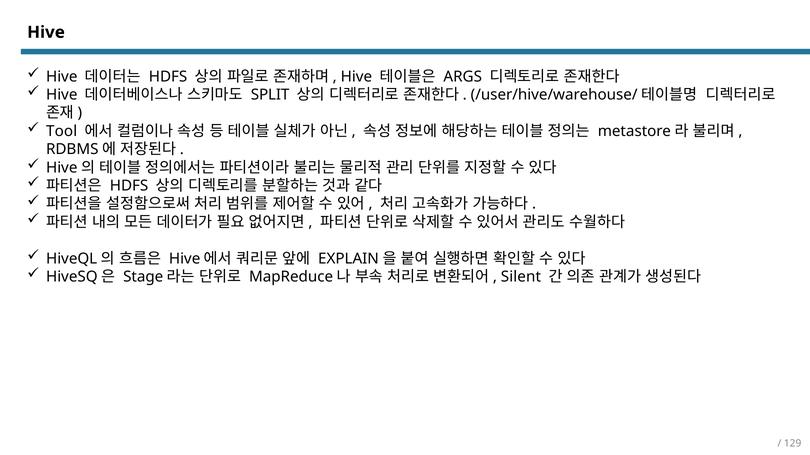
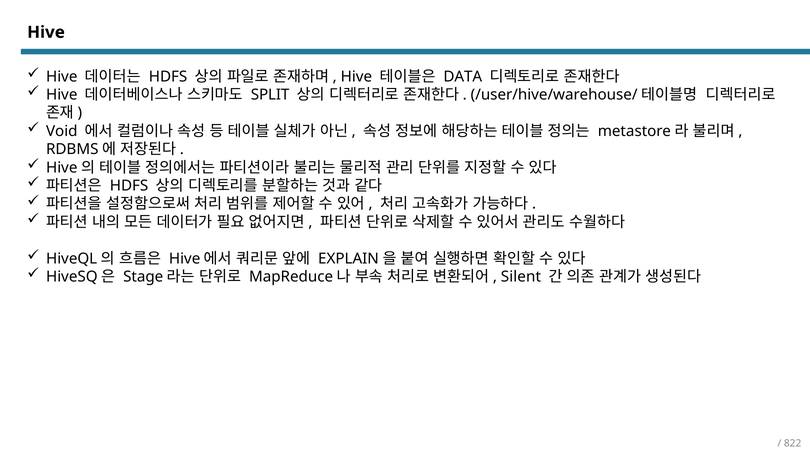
ARGS: ARGS -> DATA (463, 77)
Tool: Tool -> Void (62, 131)
129: 129 -> 822 (793, 444)
